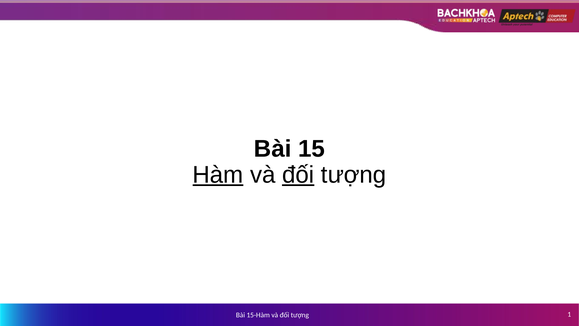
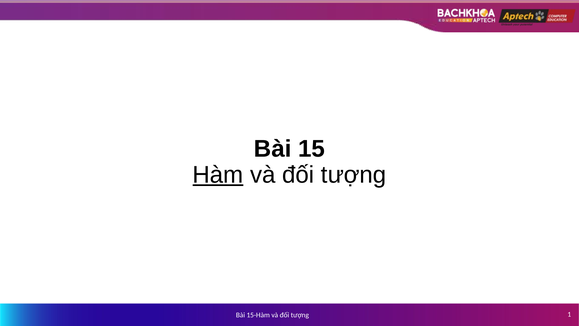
đối underline: present -> none (298, 175)
